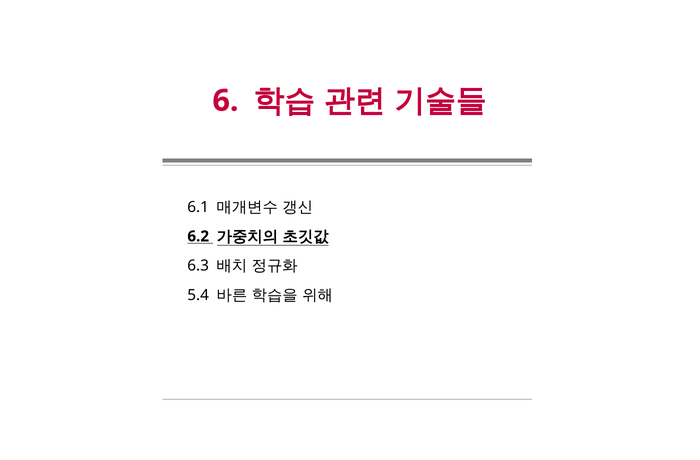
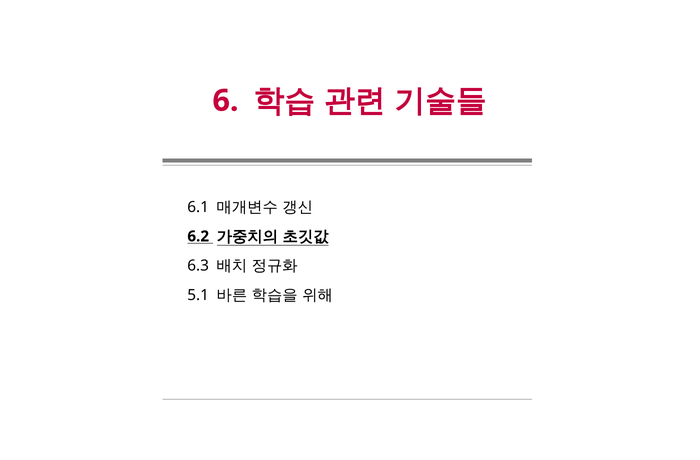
5.4: 5.4 -> 5.1 (198, 295)
